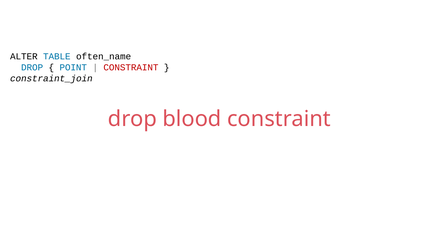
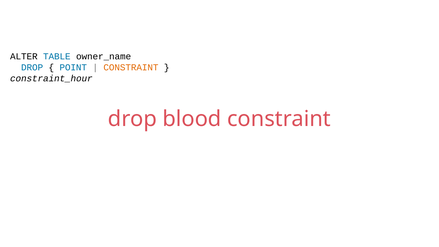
often_name: often_name -> owner_name (104, 56)
CONSTRAINT colour: red -> orange (131, 67)
constraint_join: constraint_join -> constraint_hour (51, 78)
